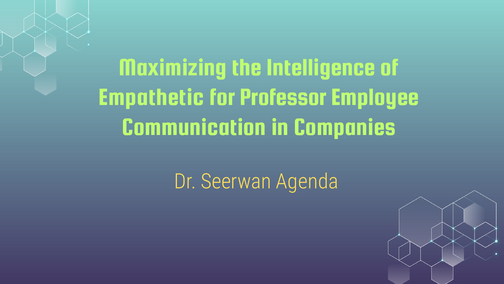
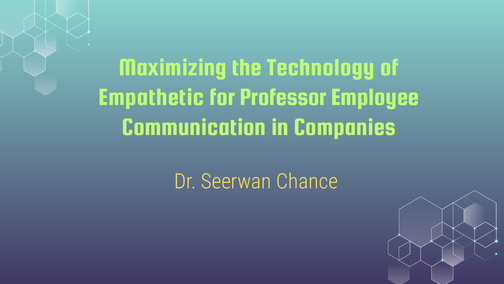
Intelligence: Intelligence -> Technology (321, 67)
Agenda: Agenda -> Chance (307, 181)
